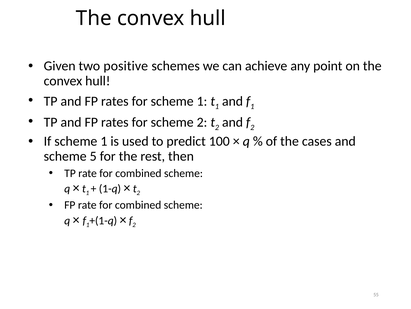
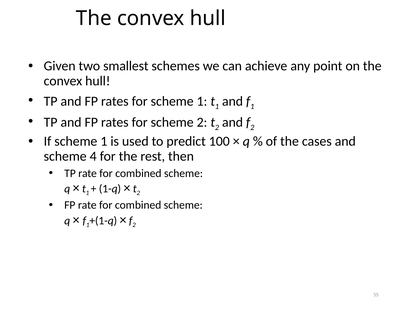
positive: positive -> smallest (126, 66)
5: 5 -> 4 (93, 156)
